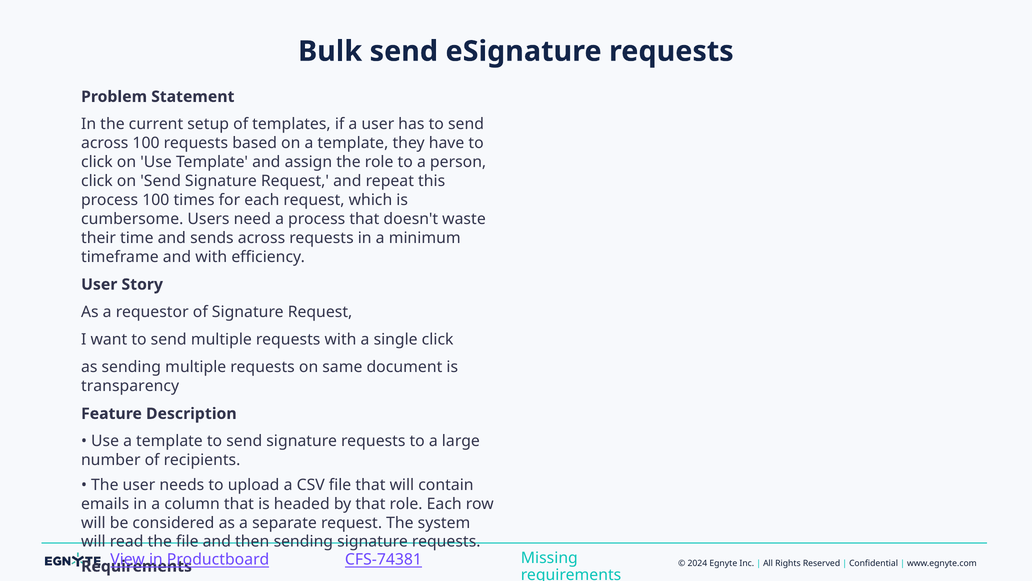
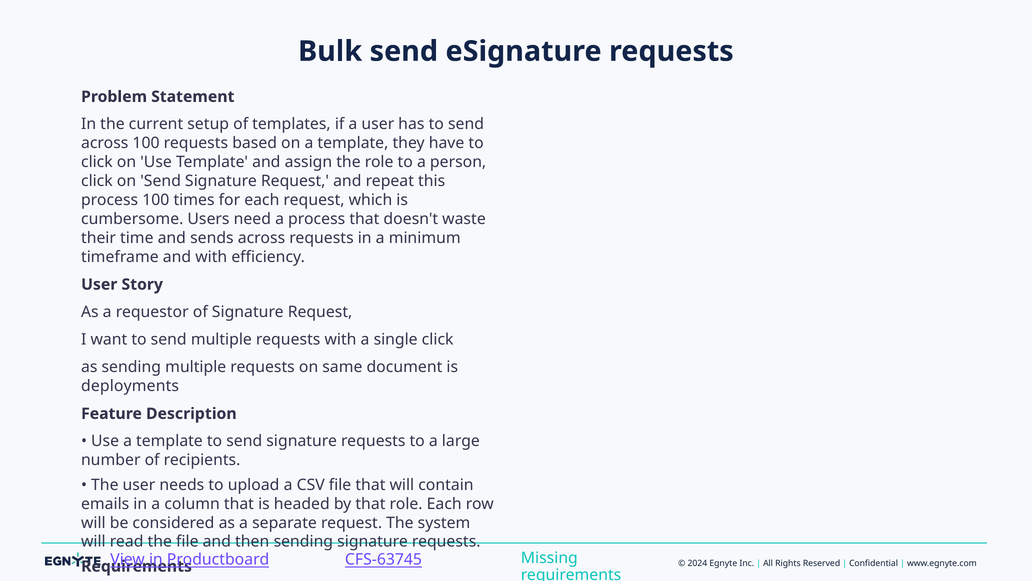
transparency: transparency -> deployments (130, 386)
CFS-74381: CFS-74381 -> CFS-63745 (383, 559)
